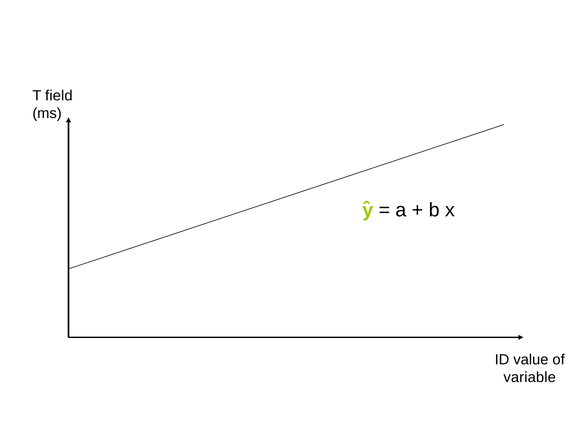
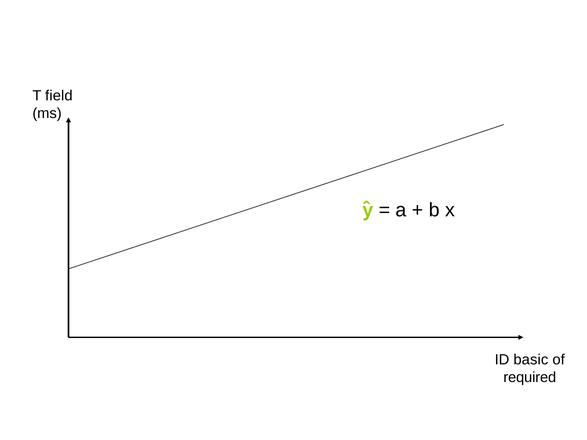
value: value -> basic (531, 360)
variable: variable -> required (530, 378)
